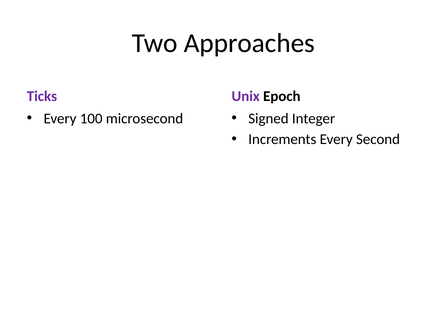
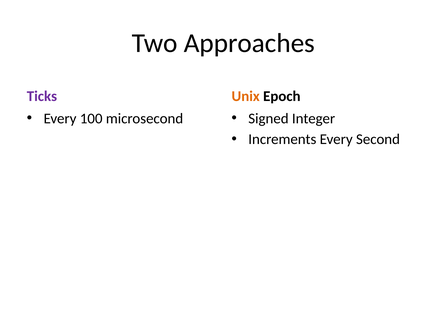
Unix colour: purple -> orange (246, 96)
